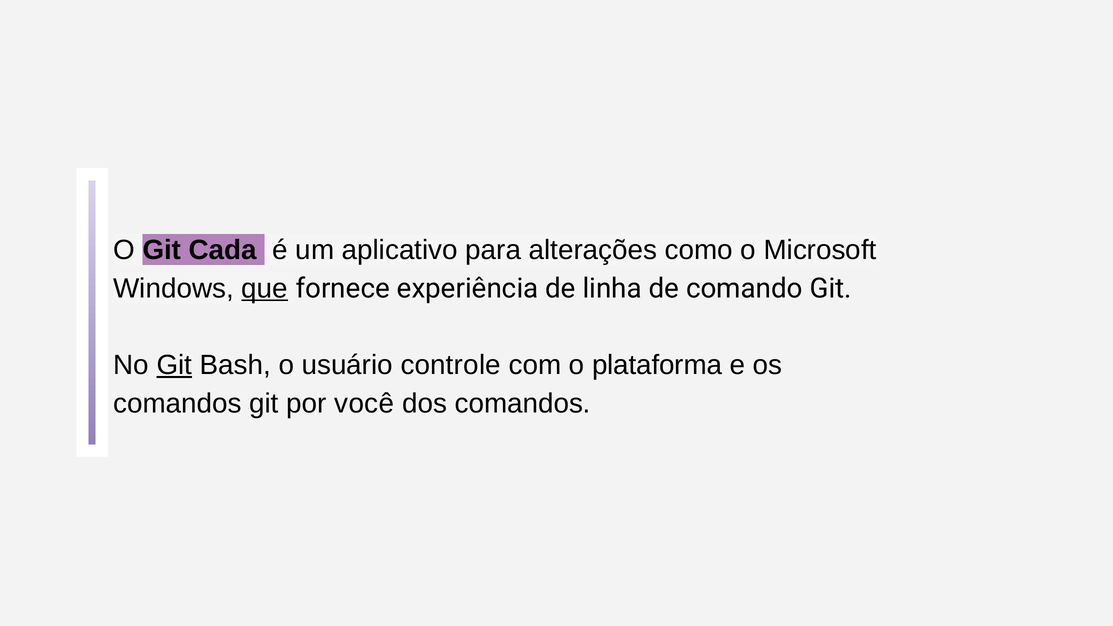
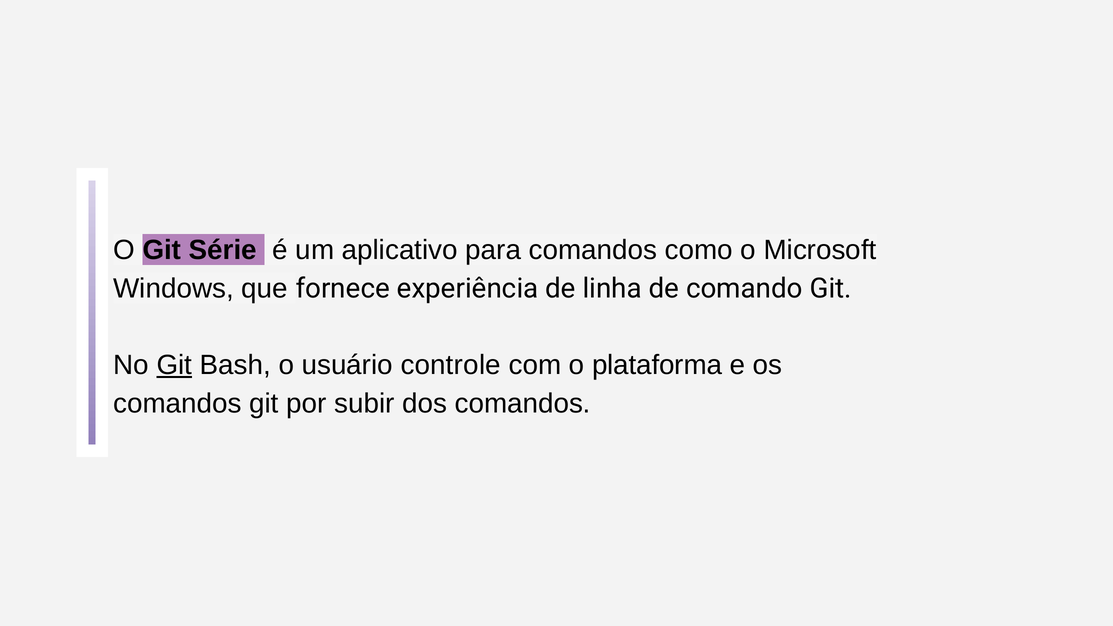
Cada: Cada -> Série (223, 250)
para alterações: alterações -> comandos (593, 250)
que underline: present -> none (265, 288)
você: você -> subir (364, 404)
